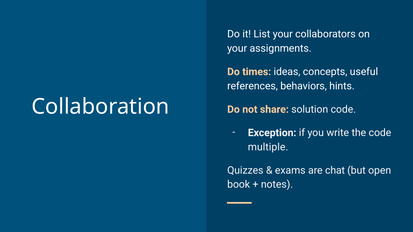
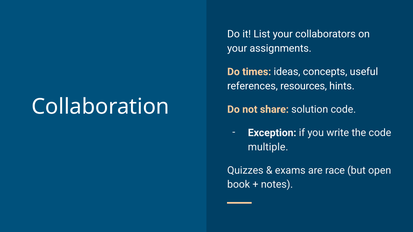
behaviors: behaviors -> resources (304, 86)
chat: chat -> race (335, 171)
